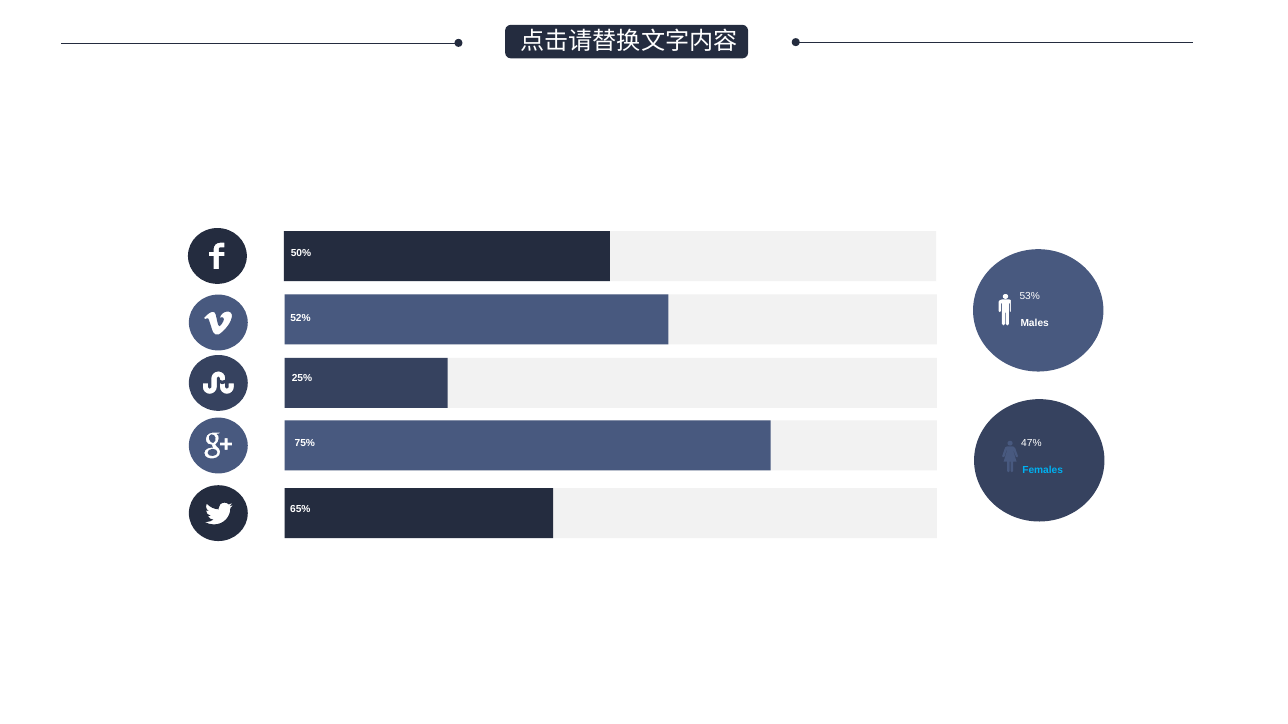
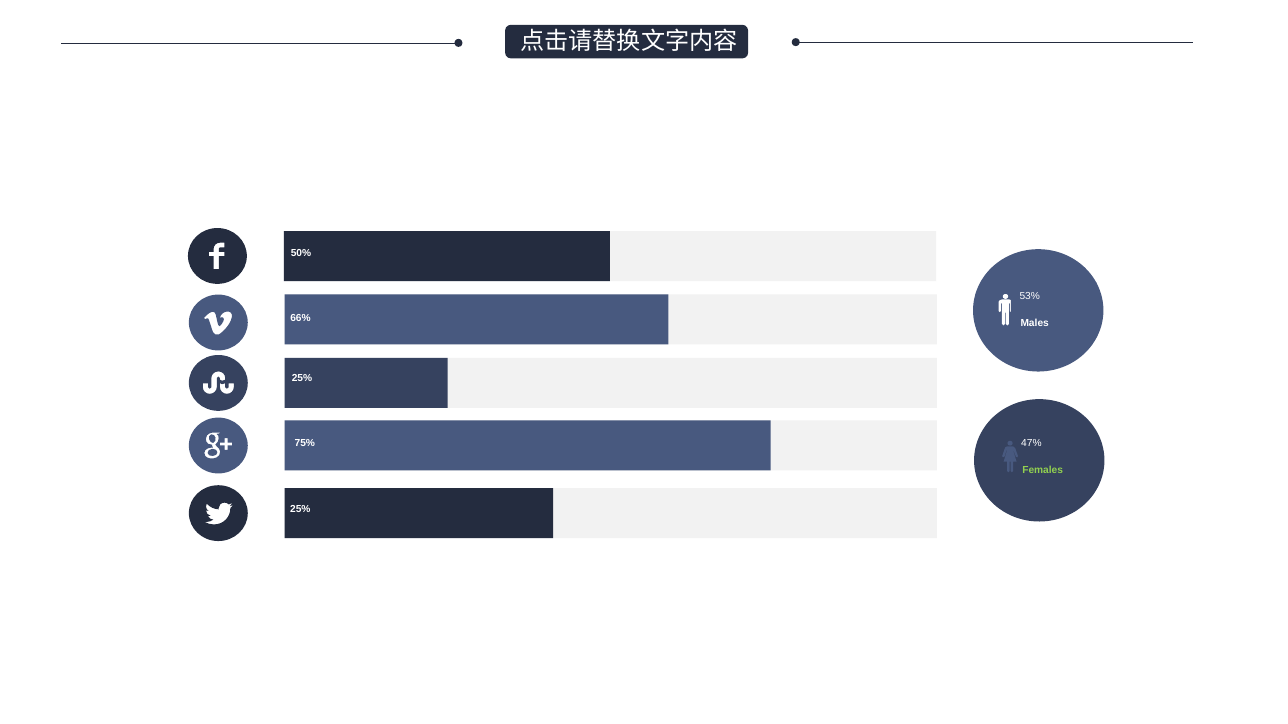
52%: 52% -> 66% (300, 318)
Females colour: light blue -> light green (1043, 470)
65%: 65% -> 25% (300, 510)
